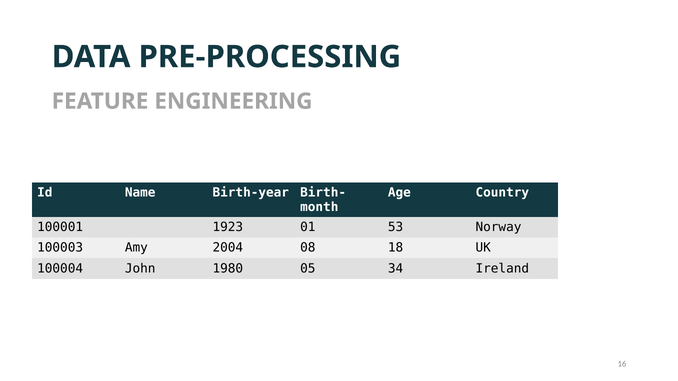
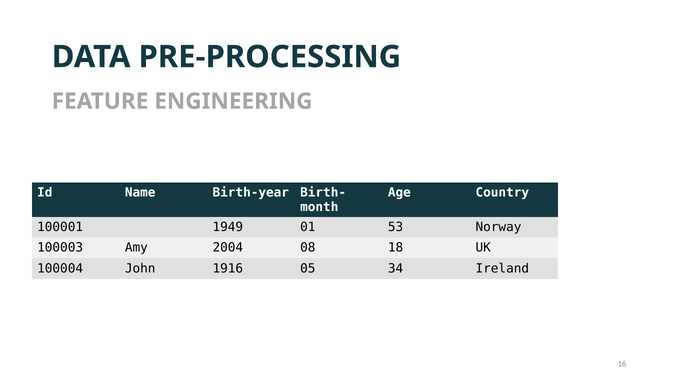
1923: 1923 -> 1949 (228, 227)
1980: 1980 -> 1916 (228, 269)
